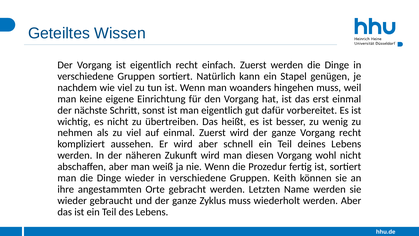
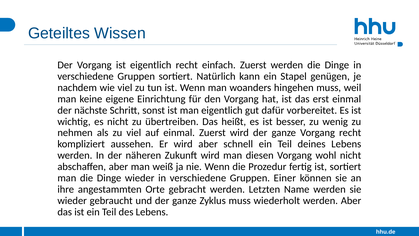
Keith: Keith -> Einer (285, 178)
